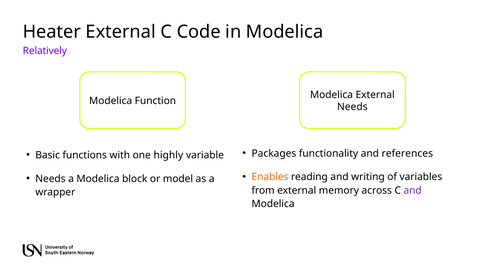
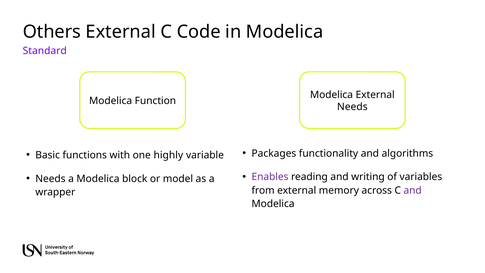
Heater: Heater -> Others (52, 32)
Relatively: Relatively -> Standard (45, 51)
references: references -> algorithms (407, 153)
Enables colour: orange -> purple (270, 177)
